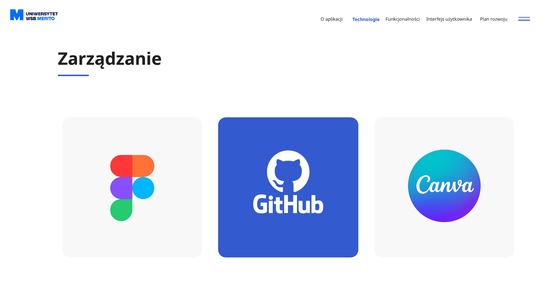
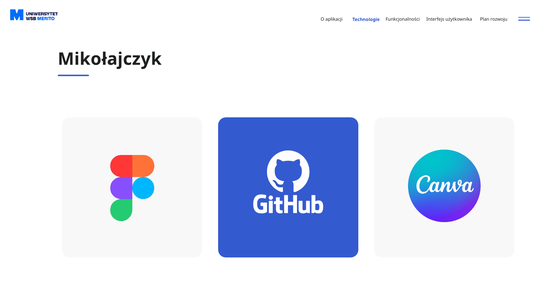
Zarządzanie: Zarządzanie -> Mikołajczyk (110, 59)
